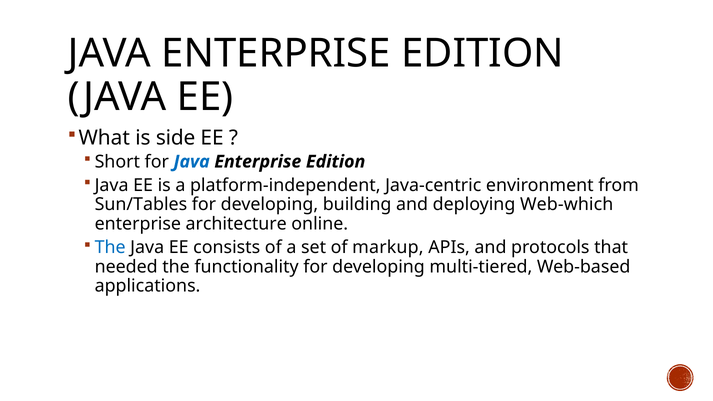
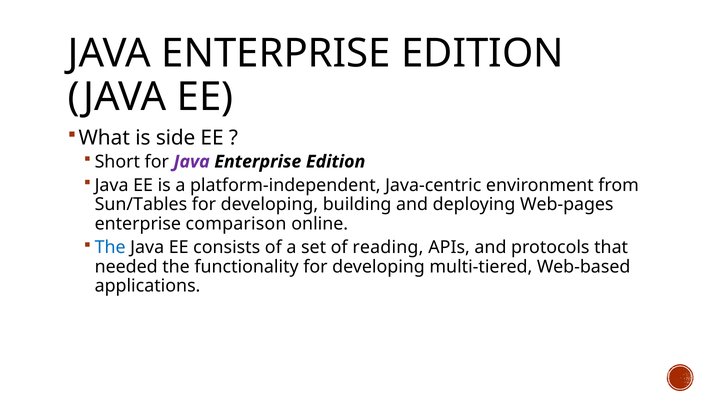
Java colour: blue -> purple (192, 162)
Web-which: Web-which -> Web-pages (567, 205)
architecture: architecture -> comparison (236, 224)
markup: markup -> reading (388, 248)
